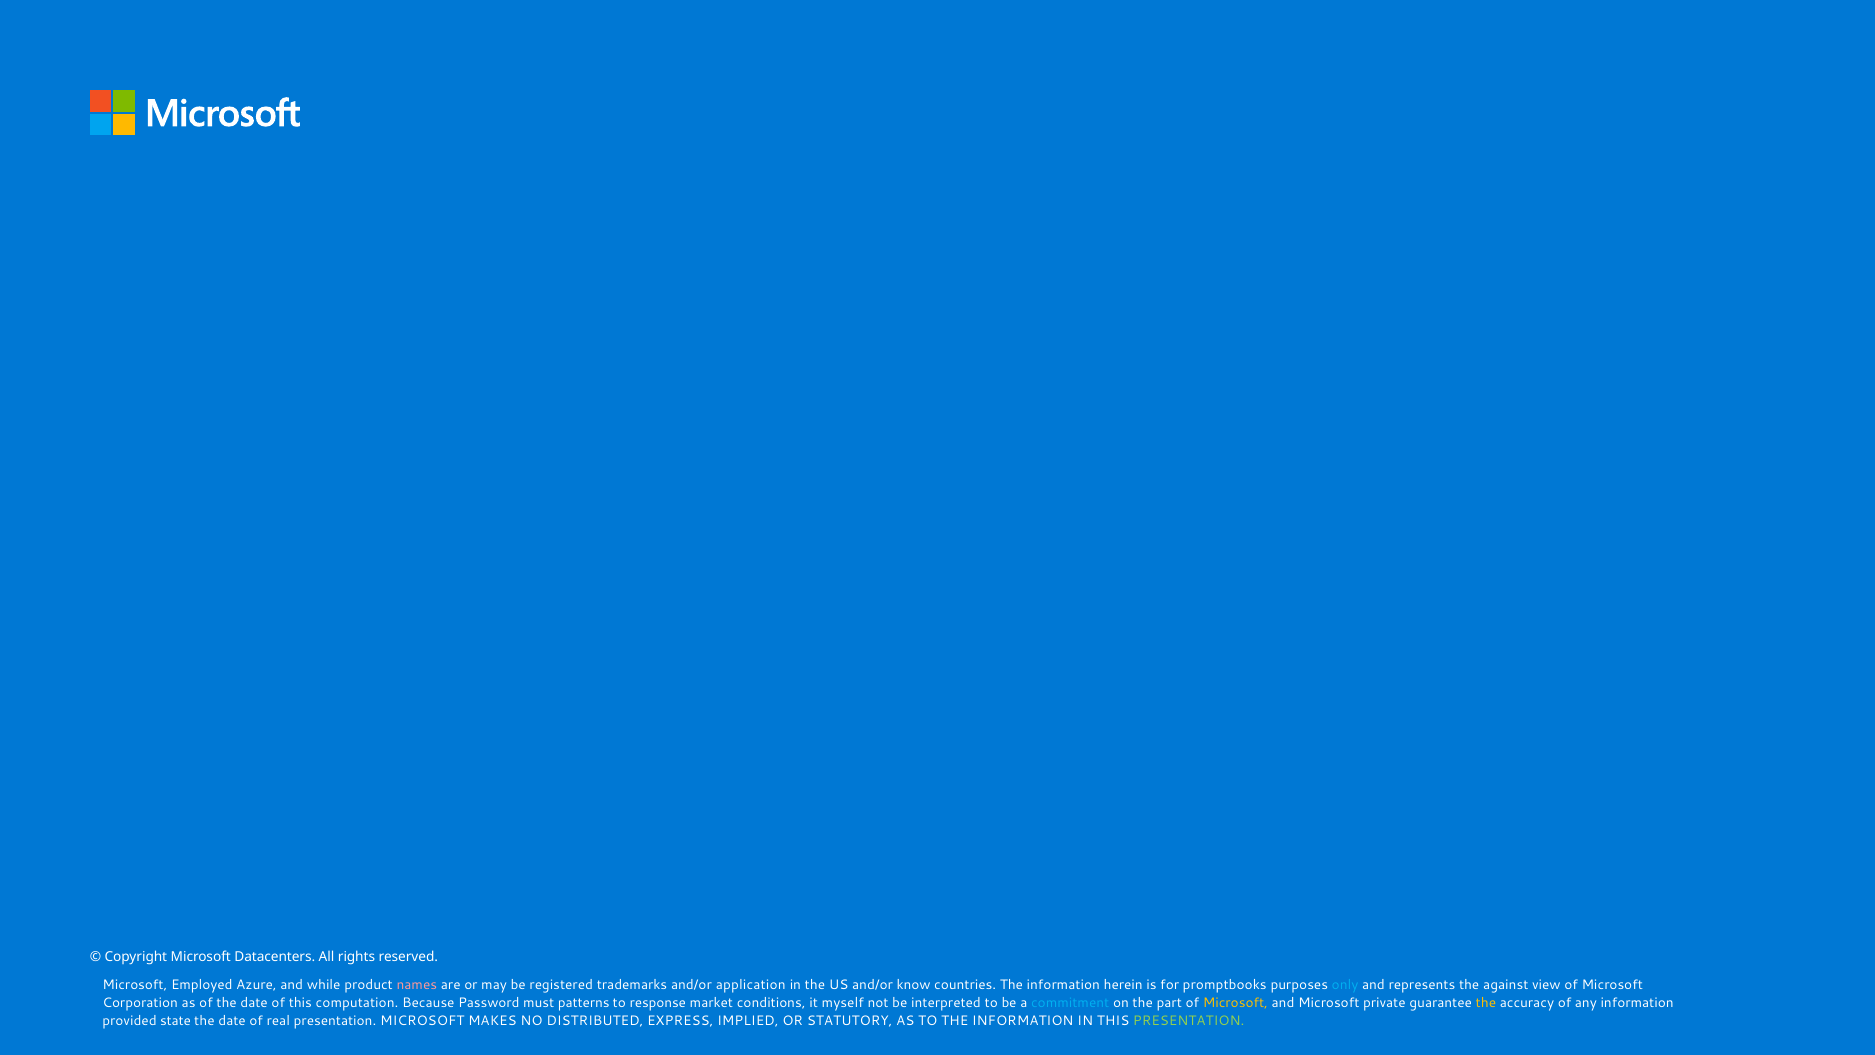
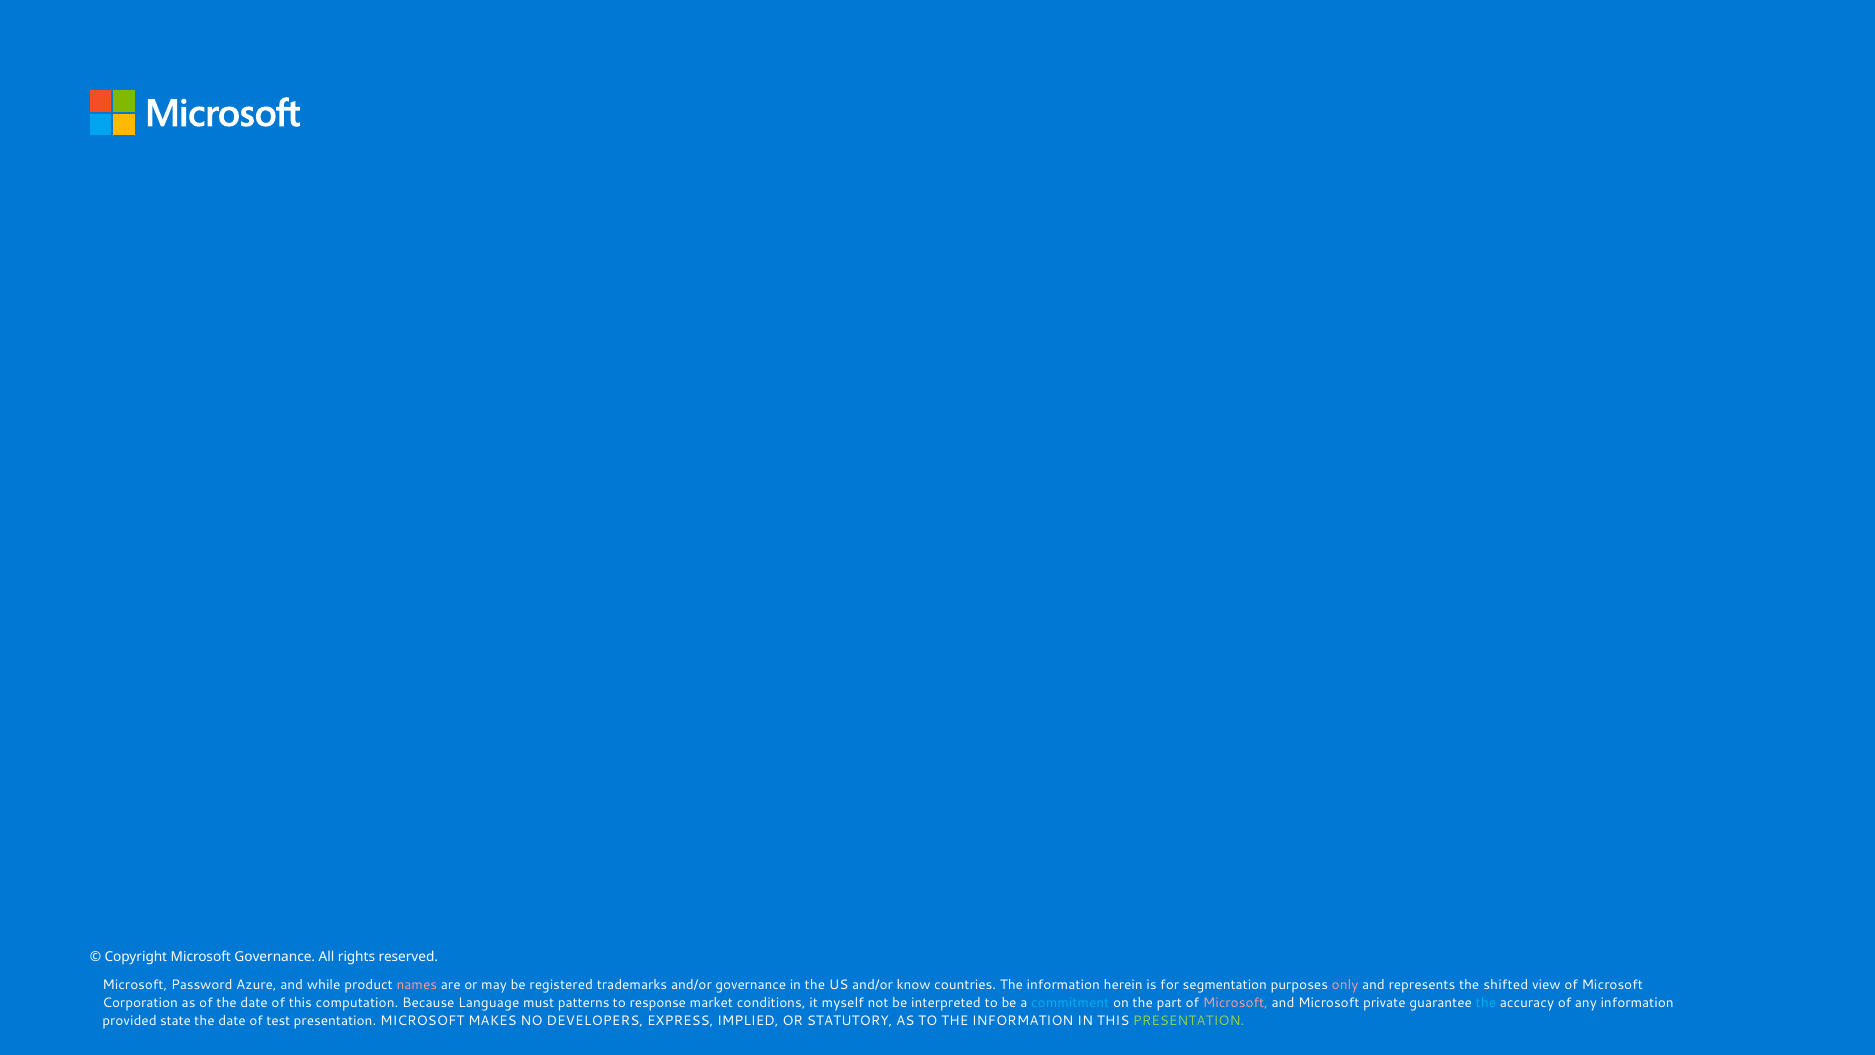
Microsoft Datacenters: Datacenters -> Governance (275, 957)
Employed: Employed -> Password (202, 985)
and/or application: application -> governance (751, 985)
promptbooks: promptbooks -> segmentation (1225, 985)
only colour: light blue -> pink (1345, 985)
against: against -> shifted (1506, 985)
Password: Password -> Language (489, 1003)
Microsoft colour: yellow -> pink (1235, 1003)
the colour: yellow -> light blue (1486, 1003)
real: real -> test (278, 1021)
DISTRIBUTED: DISTRIBUTED -> DEVELOPERS (595, 1021)
